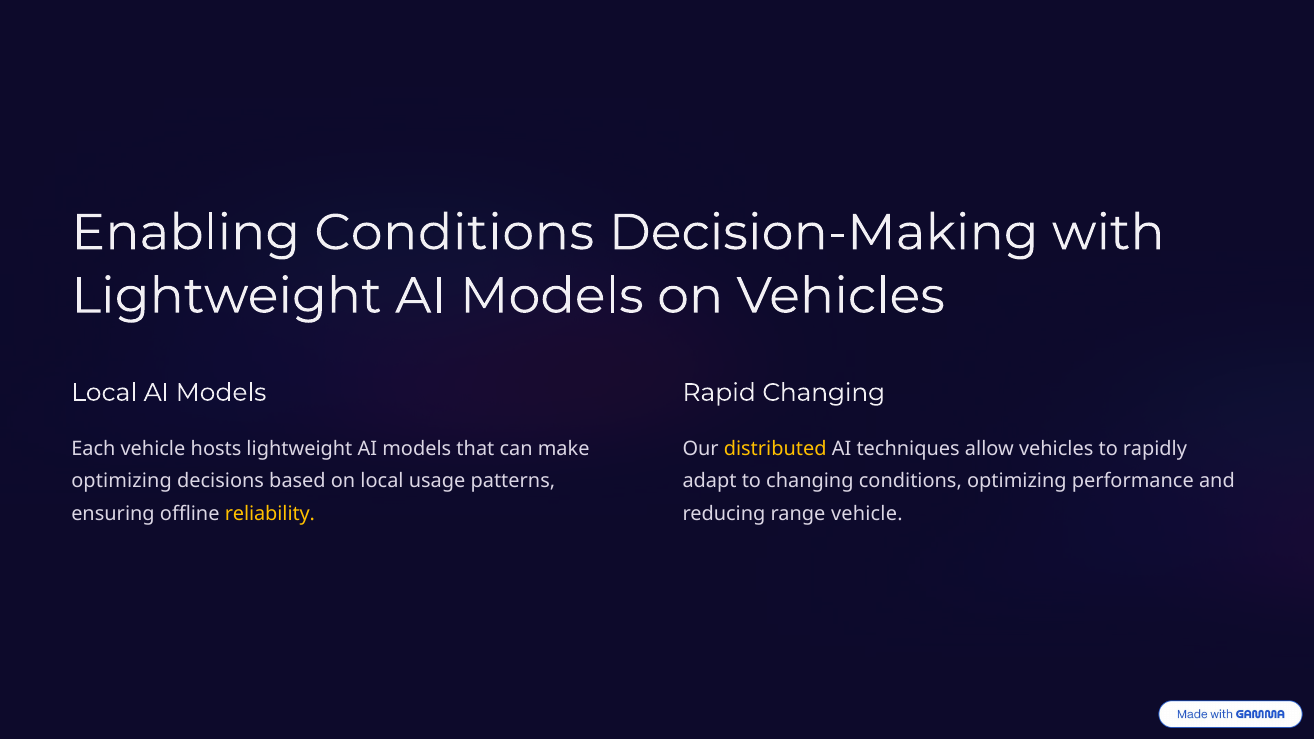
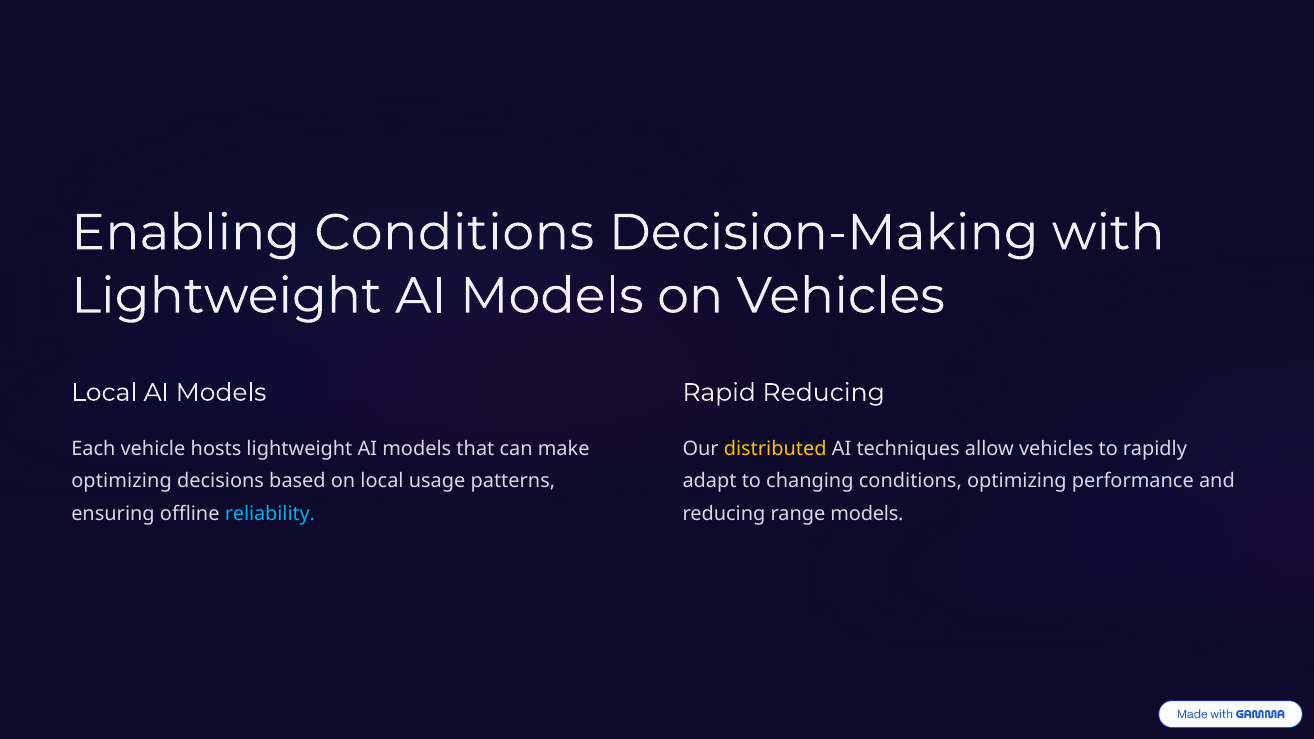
Rapid Changing: Changing -> Reducing (824, 393)
reliability colour: yellow -> light blue (270, 514)
range vehicle: vehicle -> models (867, 514)
